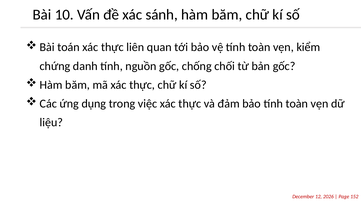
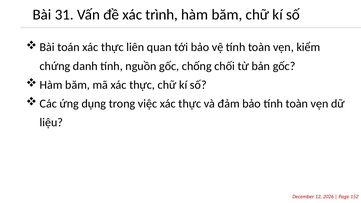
10: 10 -> 31 (64, 15)
sánh: sánh -> trình (162, 15)
